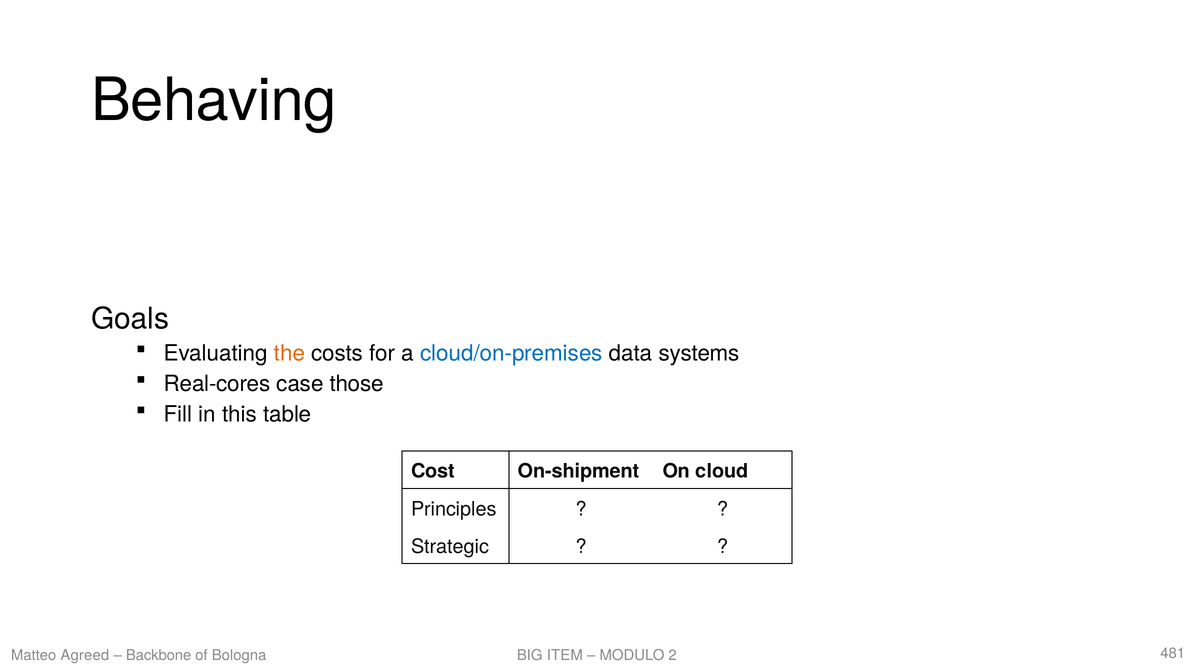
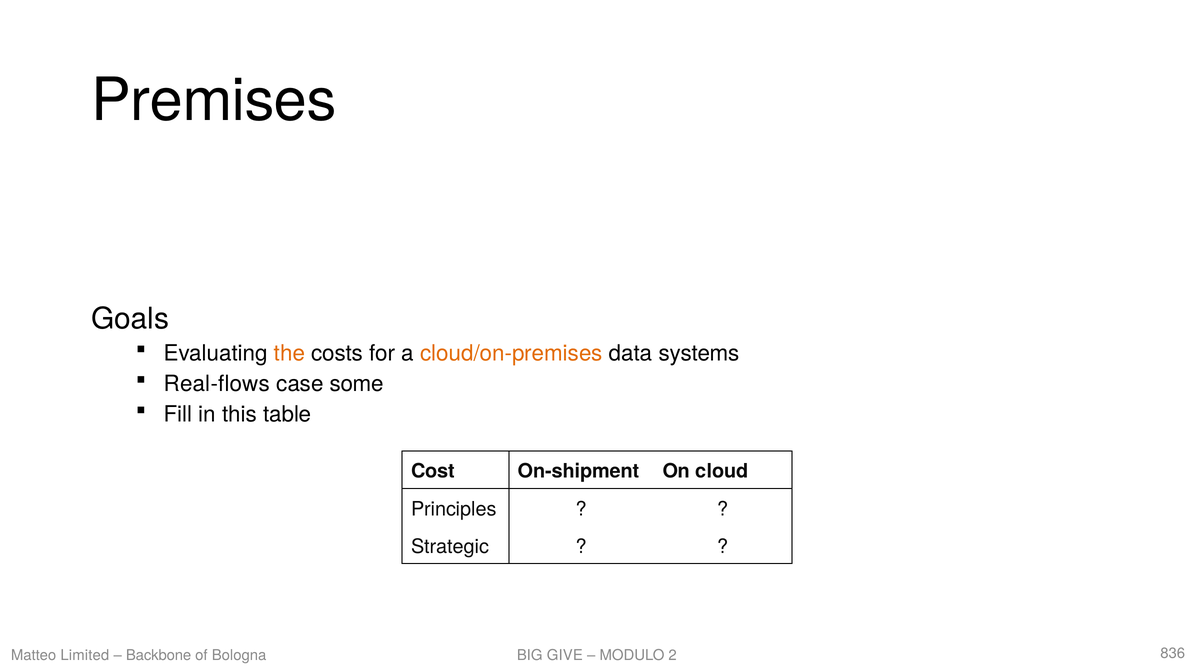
Behaving: Behaving -> Premises (214, 100)
cloud/on-premises colour: blue -> orange (511, 353)
Real-cores: Real-cores -> Real-flows (217, 383)
those: those -> some (357, 383)
Agreed: Agreed -> Limited (85, 655)
ITEM: ITEM -> GIVE (565, 655)
481: 481 -> 836 (1173, 653)
